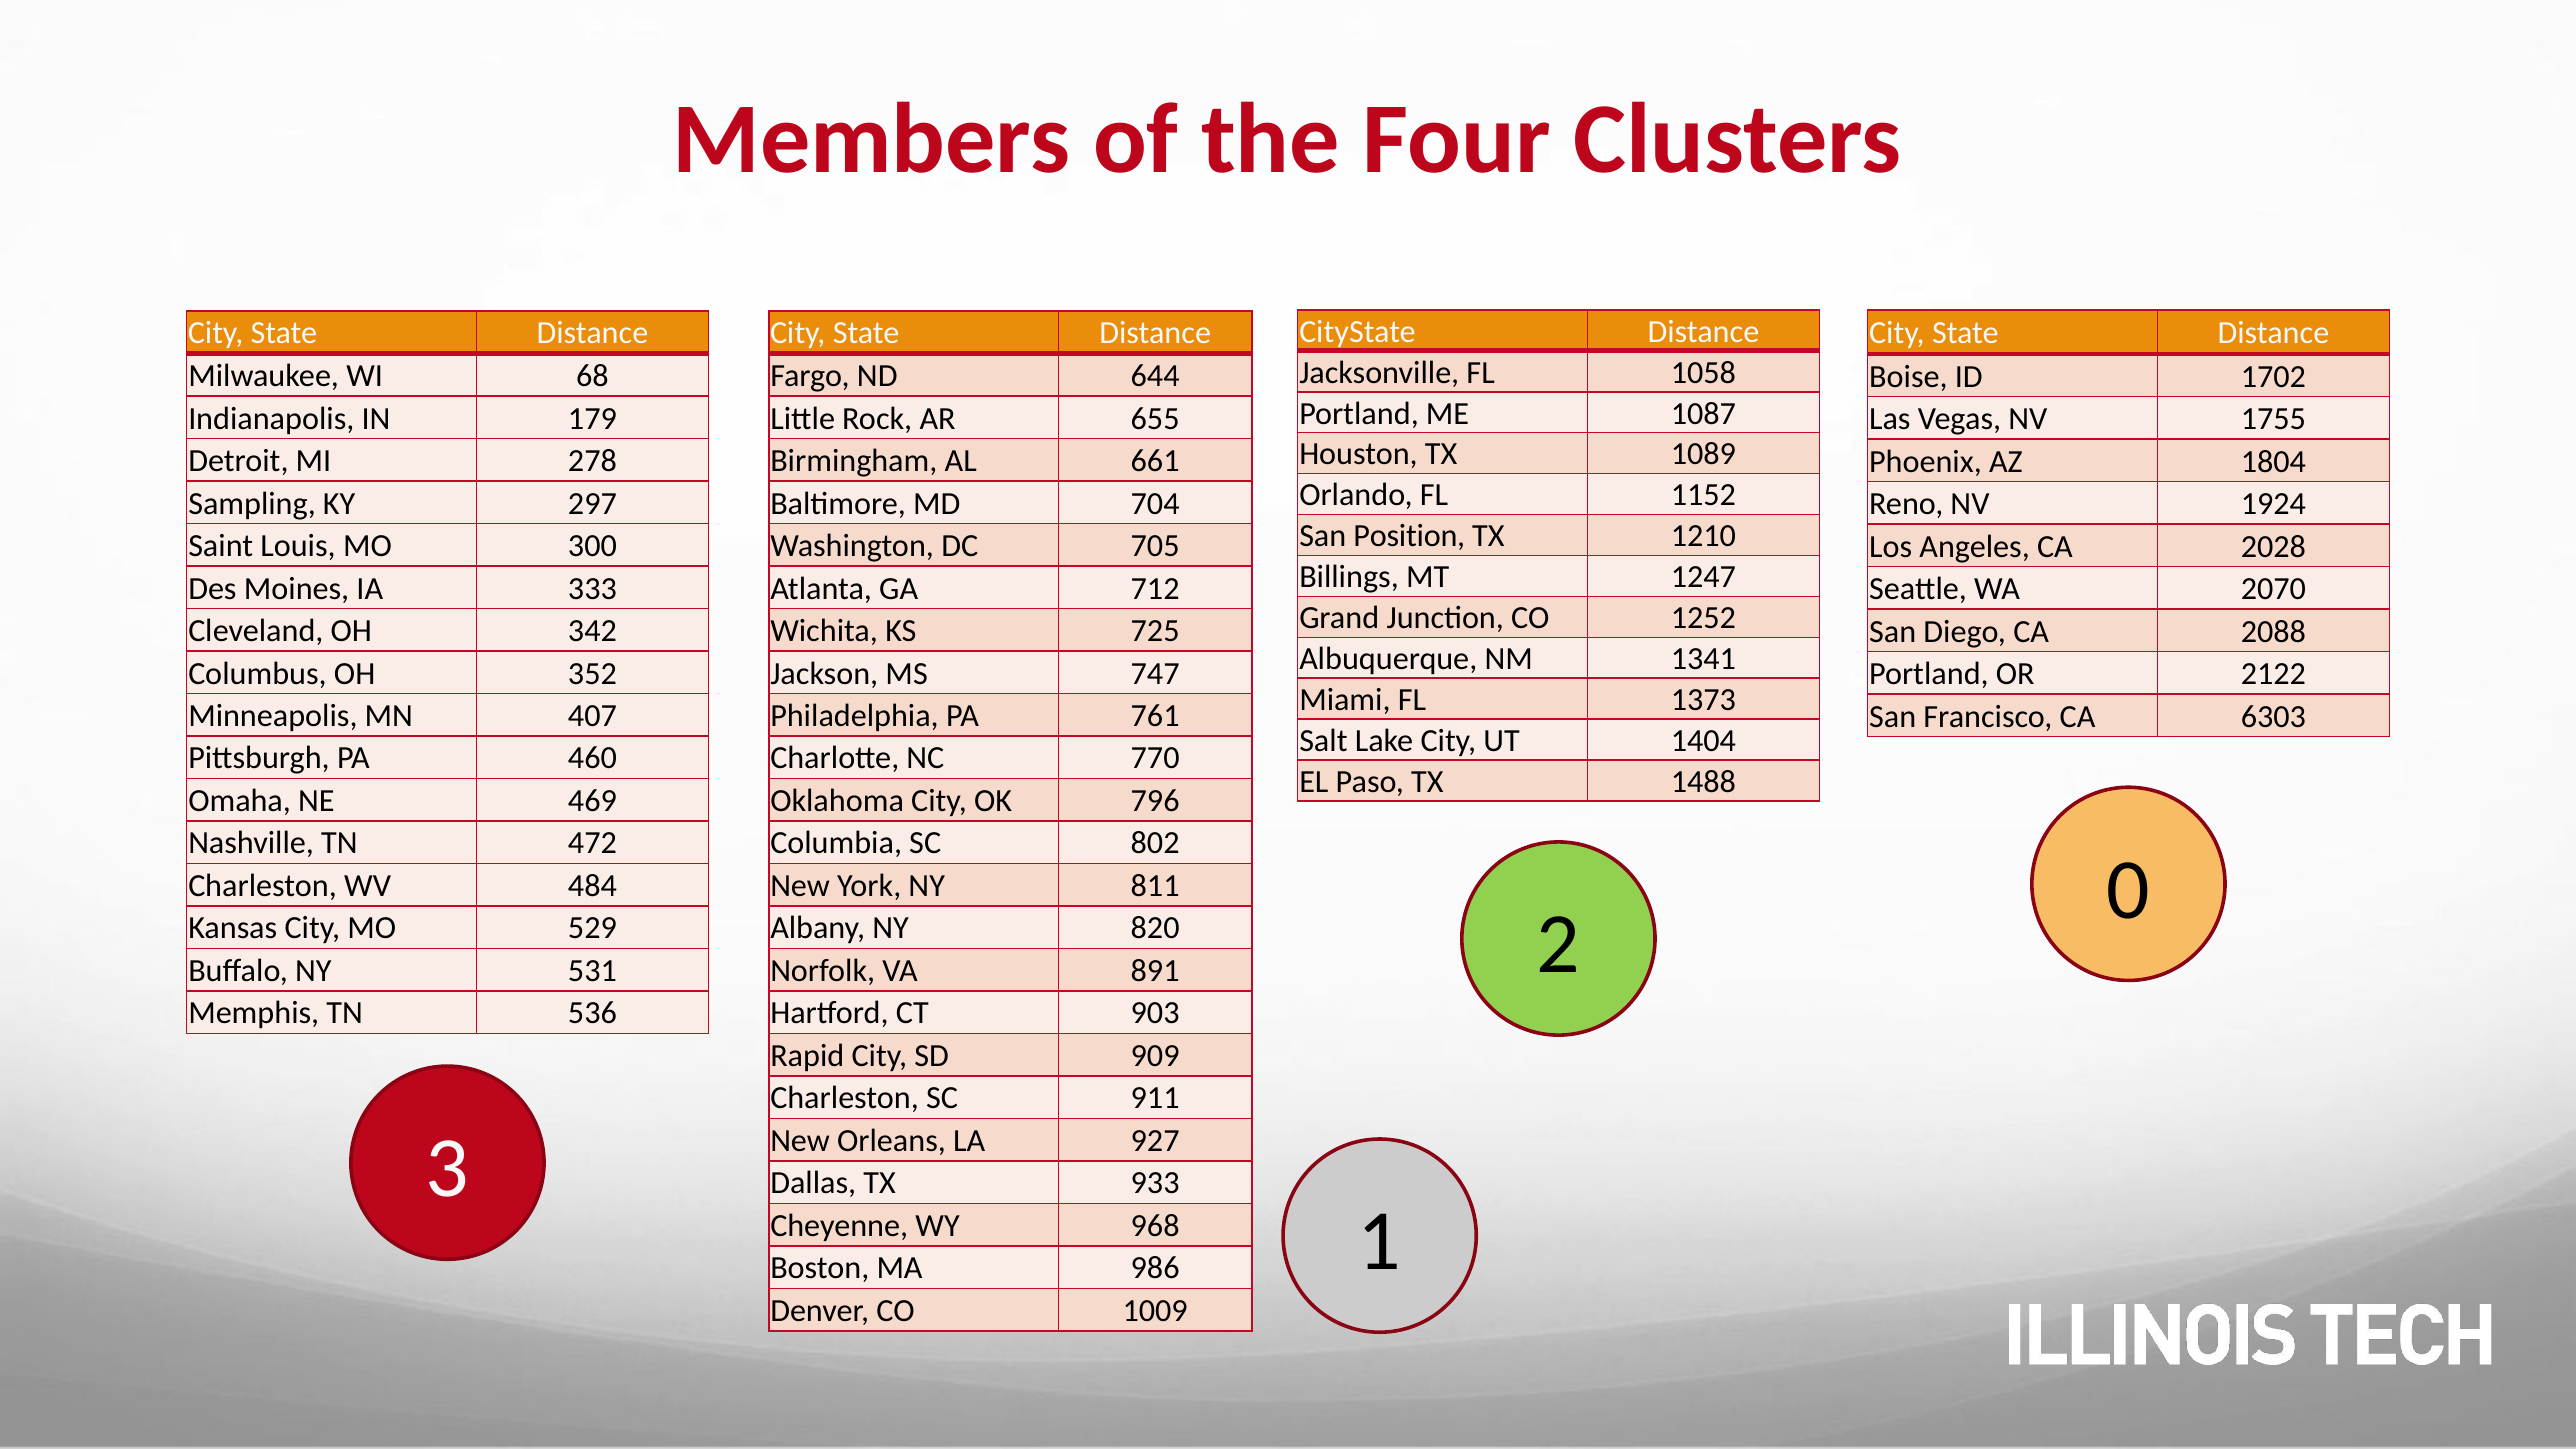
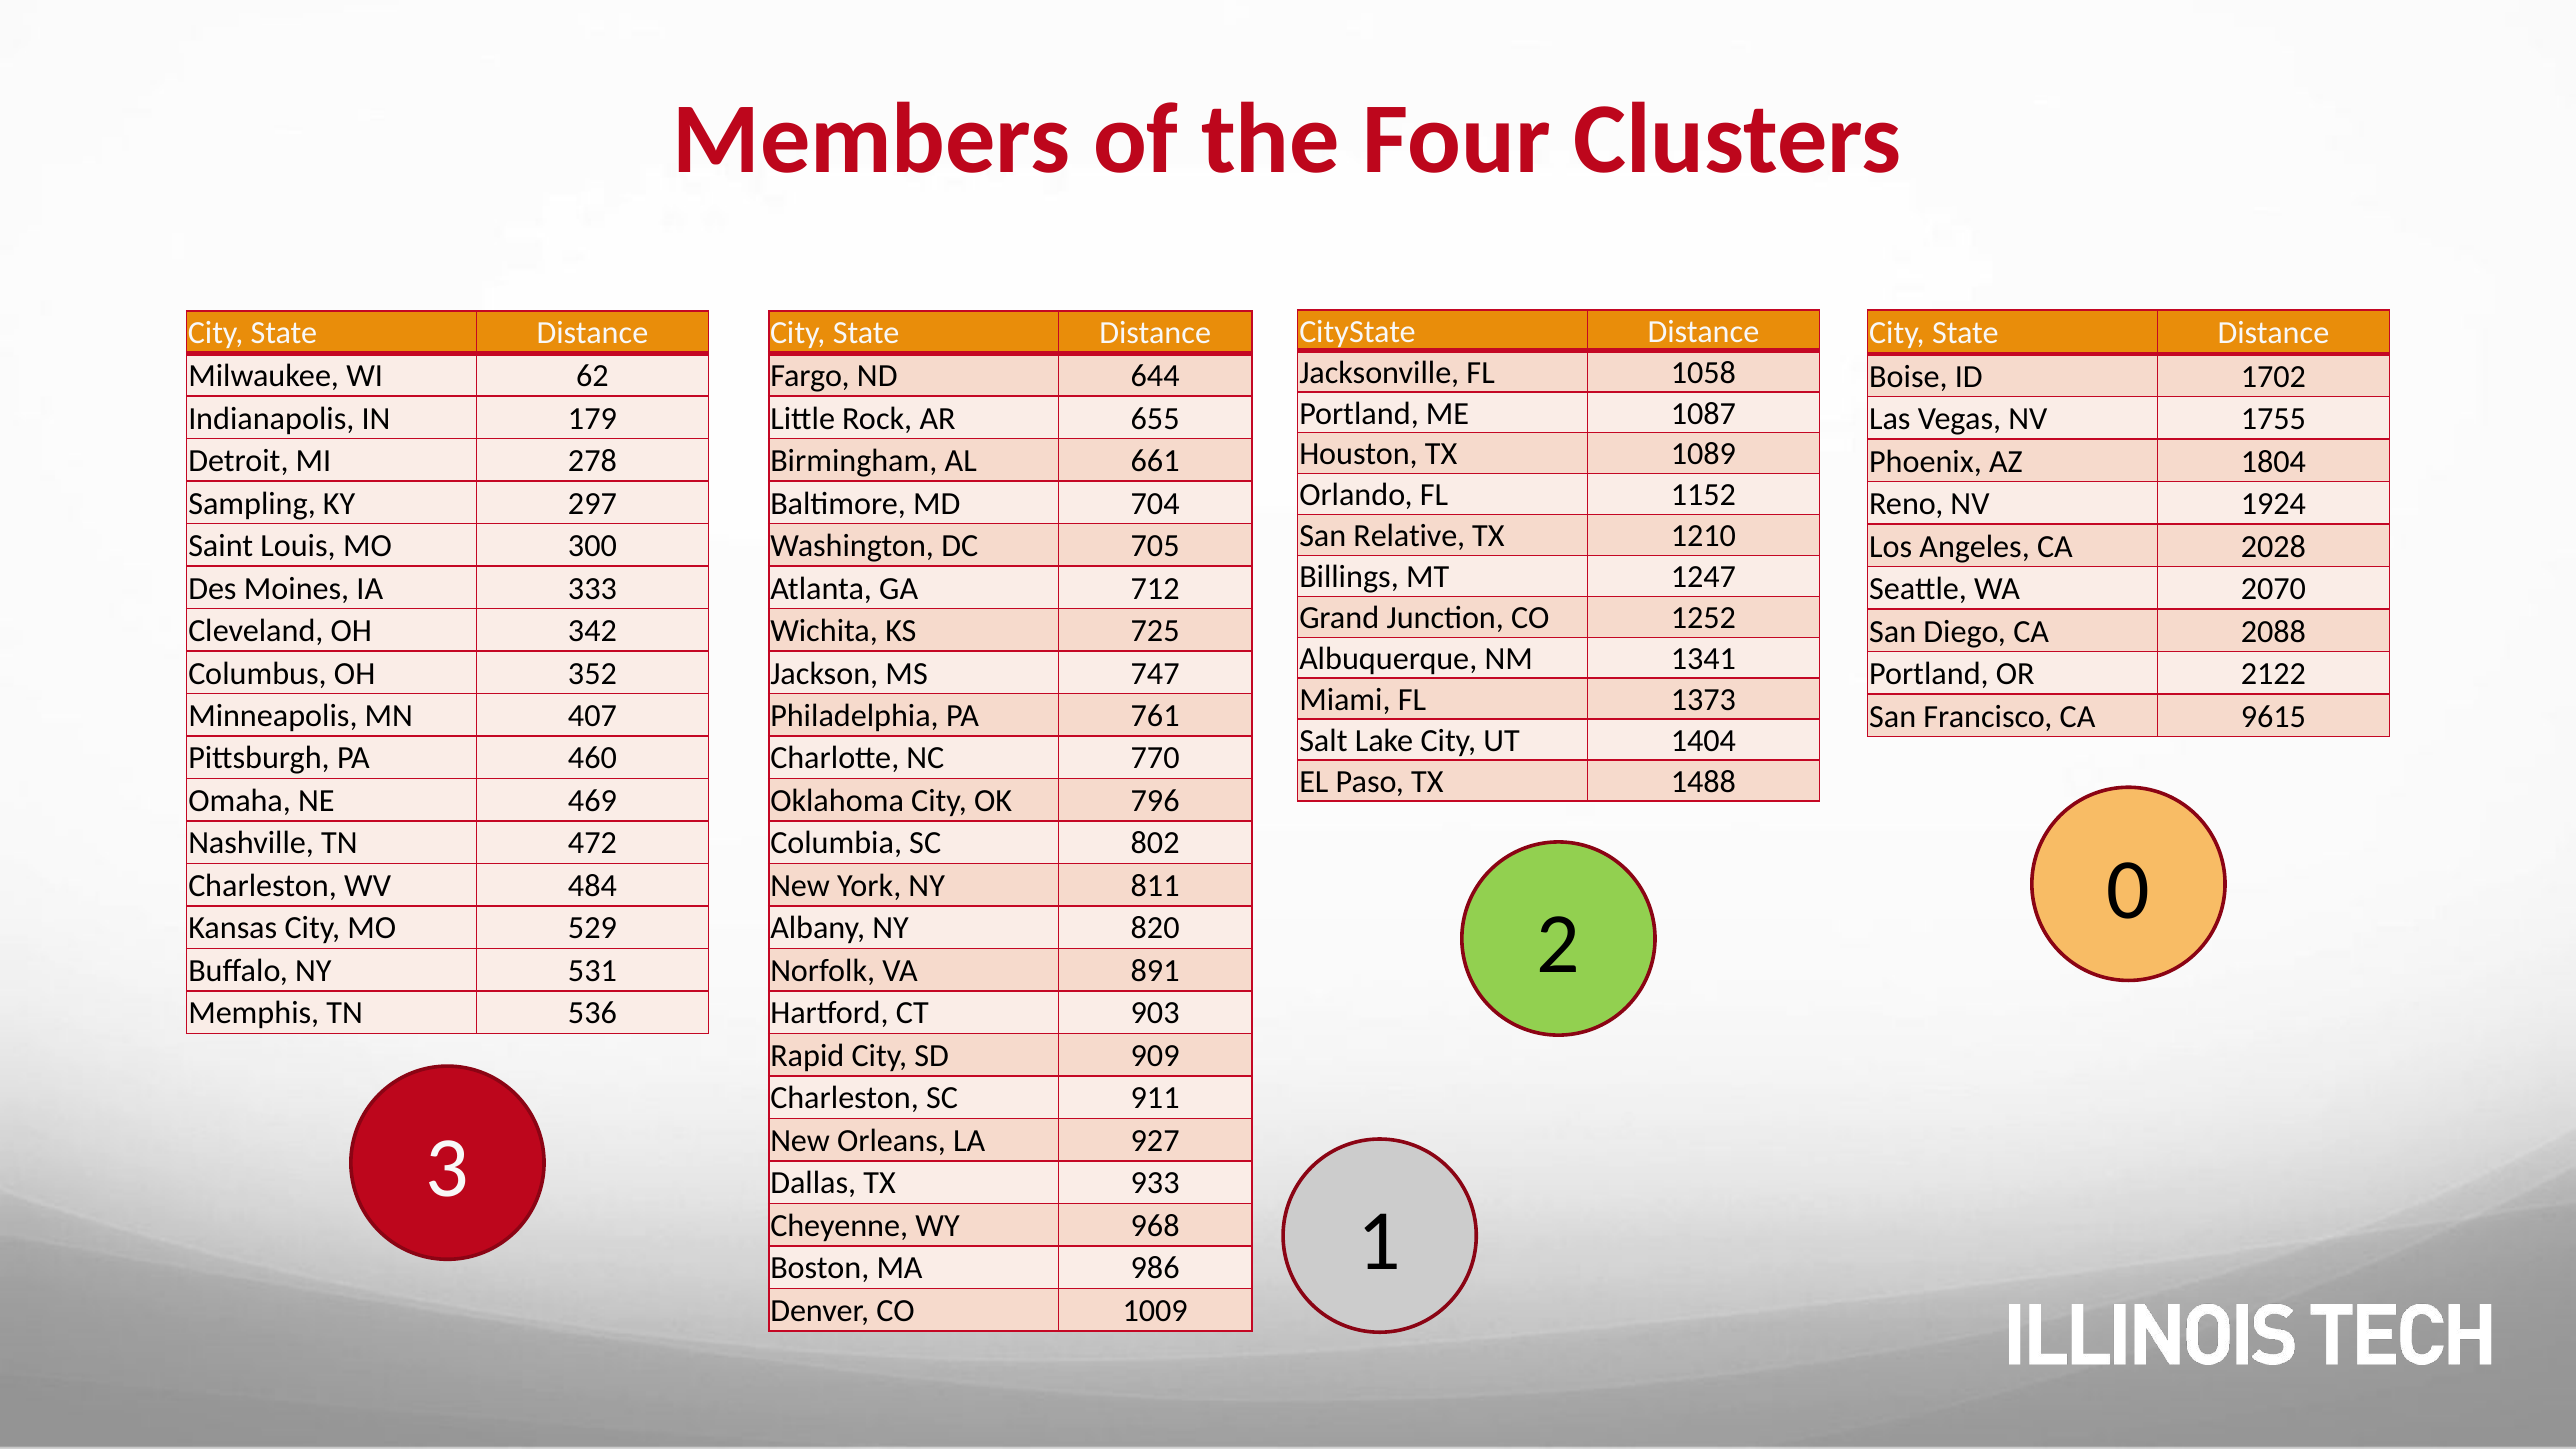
68: 68 -> 62 (592, 376)
Position: Position -> Relative (1409, 536)
6303: 6303 -> 9615 (2273, 716)
